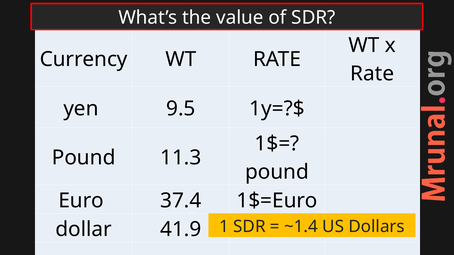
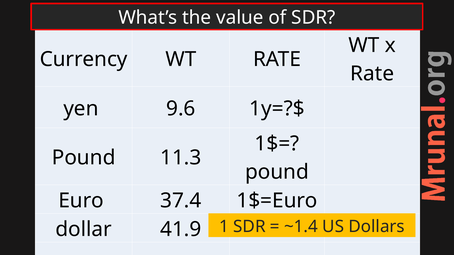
9.5: 9.5 -> 9.6 (181, 109)
